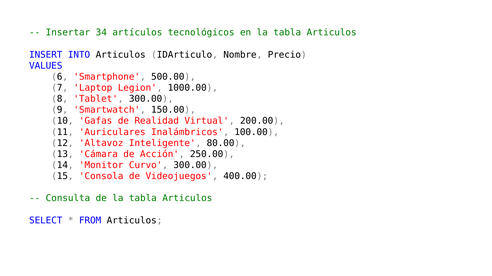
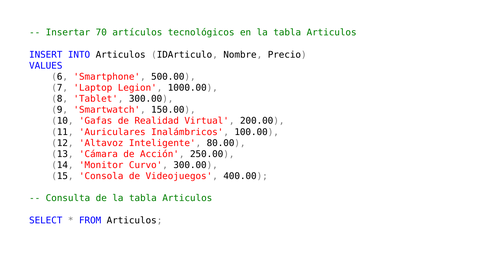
34: 34 -> 70 (101, 33)
